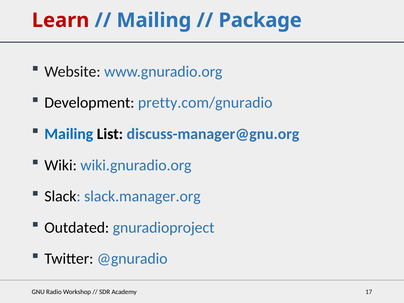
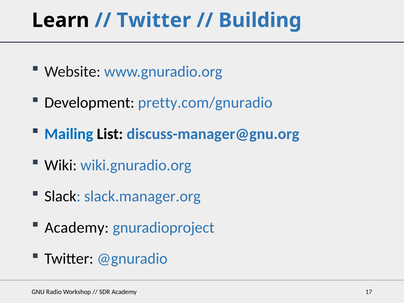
Learn colour: red -> black (61, 20)
Mailing: Mailing -> Twitter (154, 20)
Package: Package -> Building (260, 20)
Outdated: Outdated -> Academy (77, 228)
